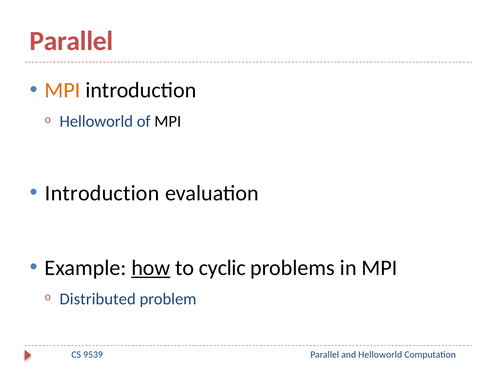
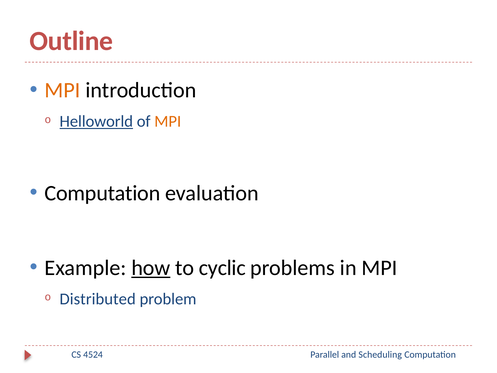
Parallel: Parallel -> Outline (71, 41)
Helloworld underline: none -> present (96, 121)
MPI colour: black -> orange (168, 121)
Introduction: Introduction -> Computation (102, 193)
9539: 9539 -> 4524 (93, 354)
and Helloworld: Helloworld -> Scheduling (380, 354)
